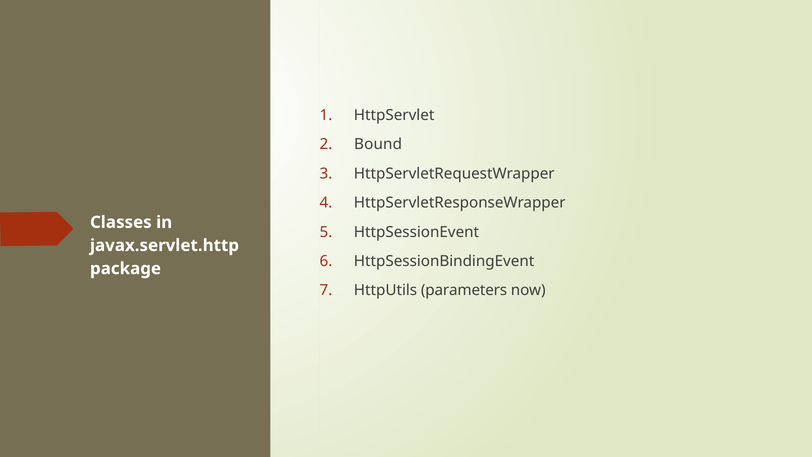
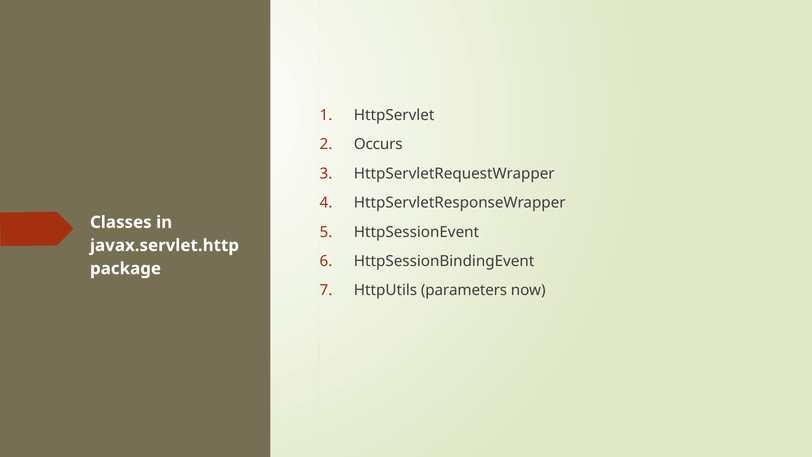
Bound: Bound -> Occurs (378, 144)
